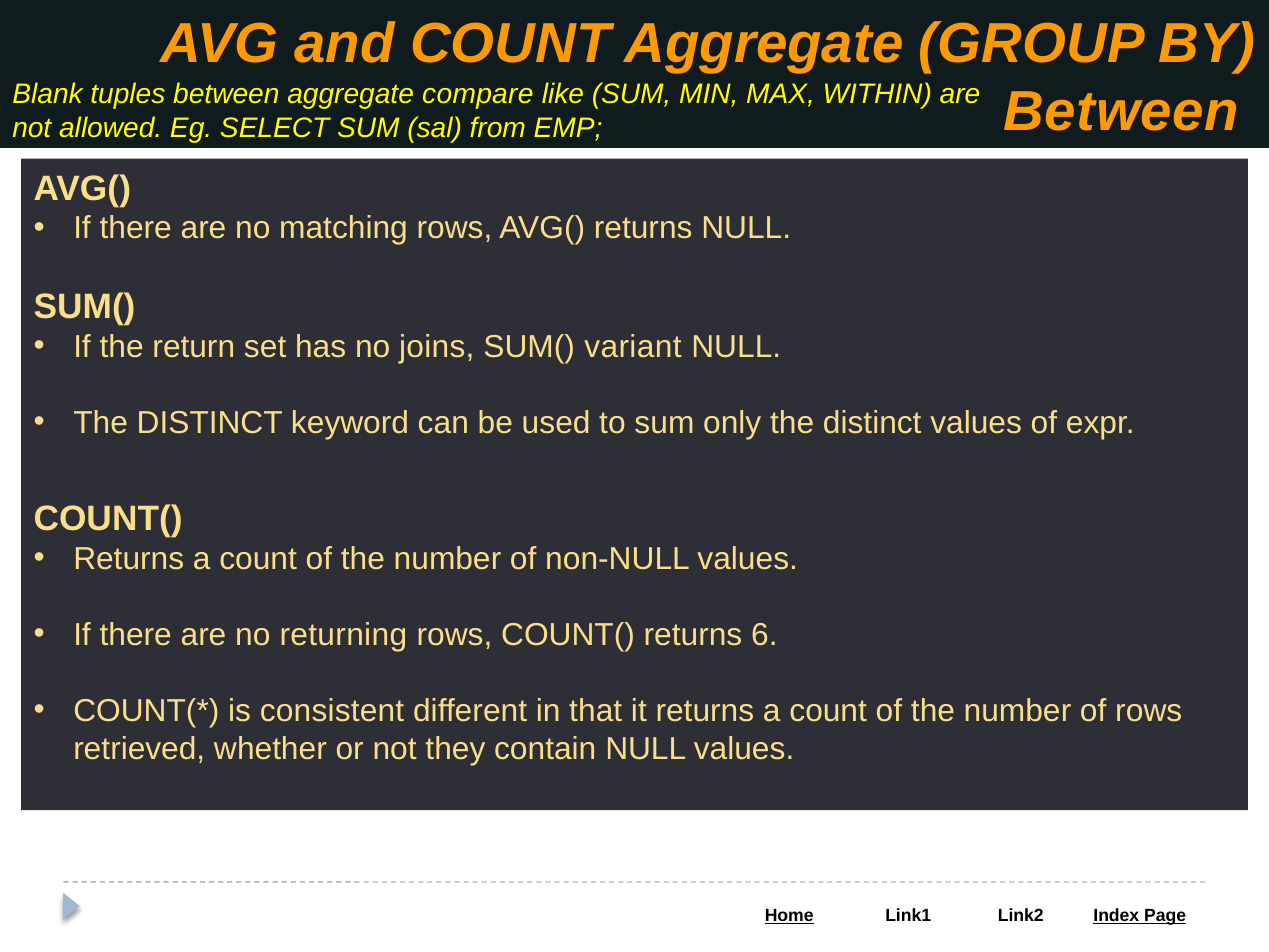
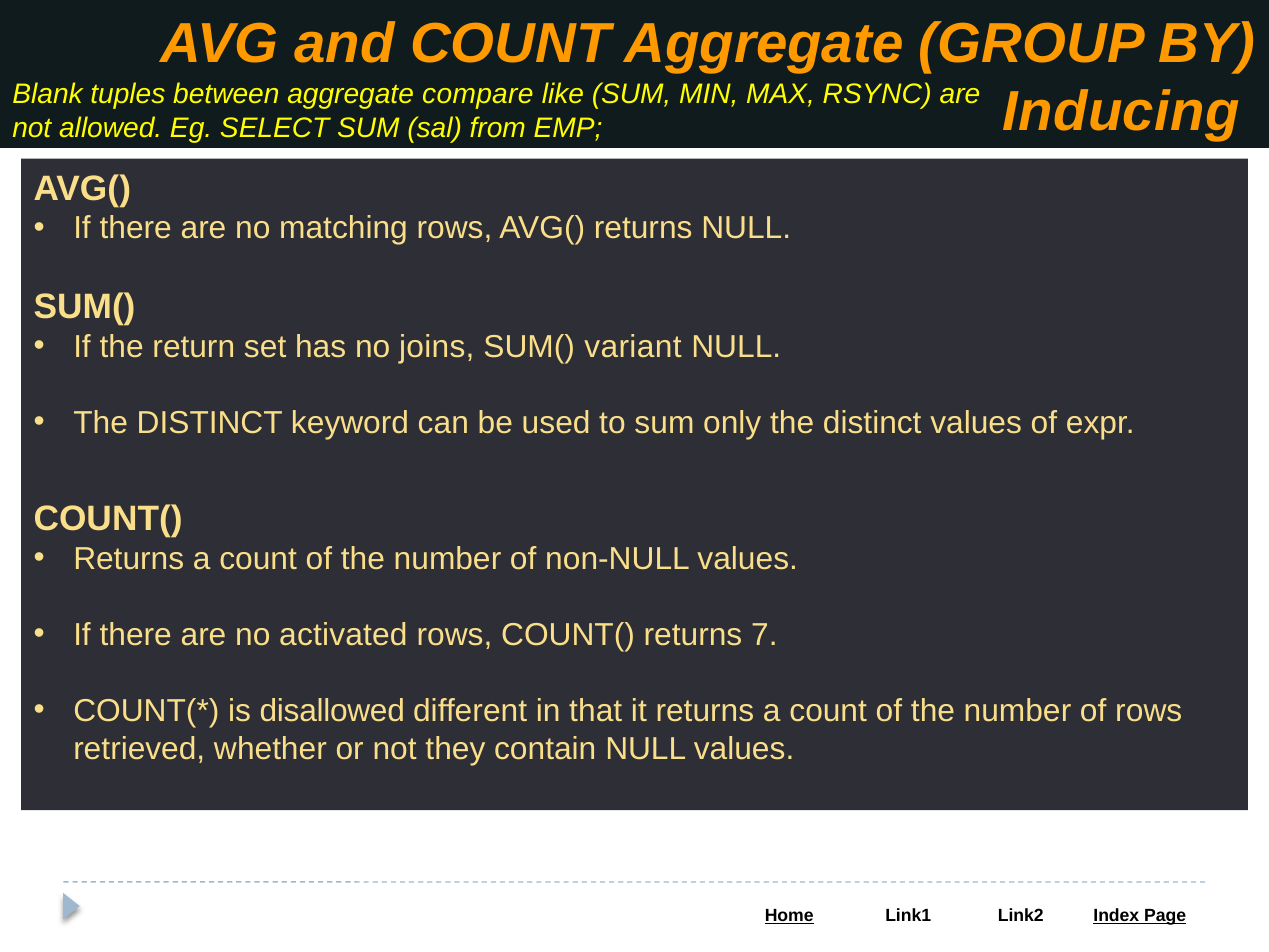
WITHIN: WITHIN -> RSYNC (877, 94)
Between: Between -> Inducing (1121, 112)
returning: returning -> activated (343, 635)
6: 6 -> 7 (764, 635)
consistent: consistent -> disallowed (332, 711)
